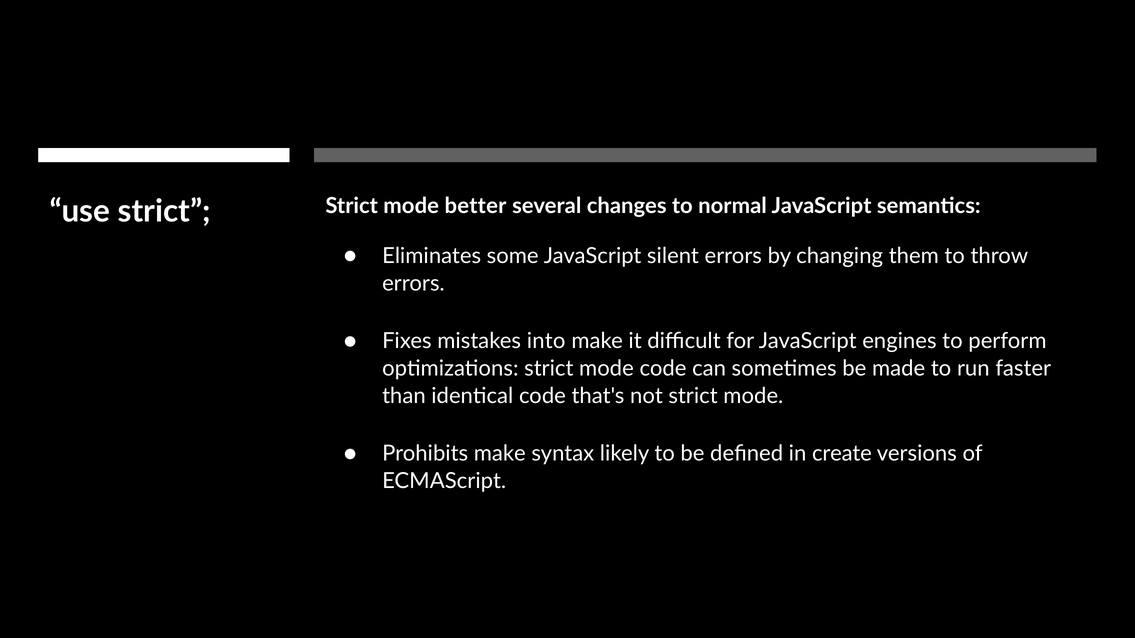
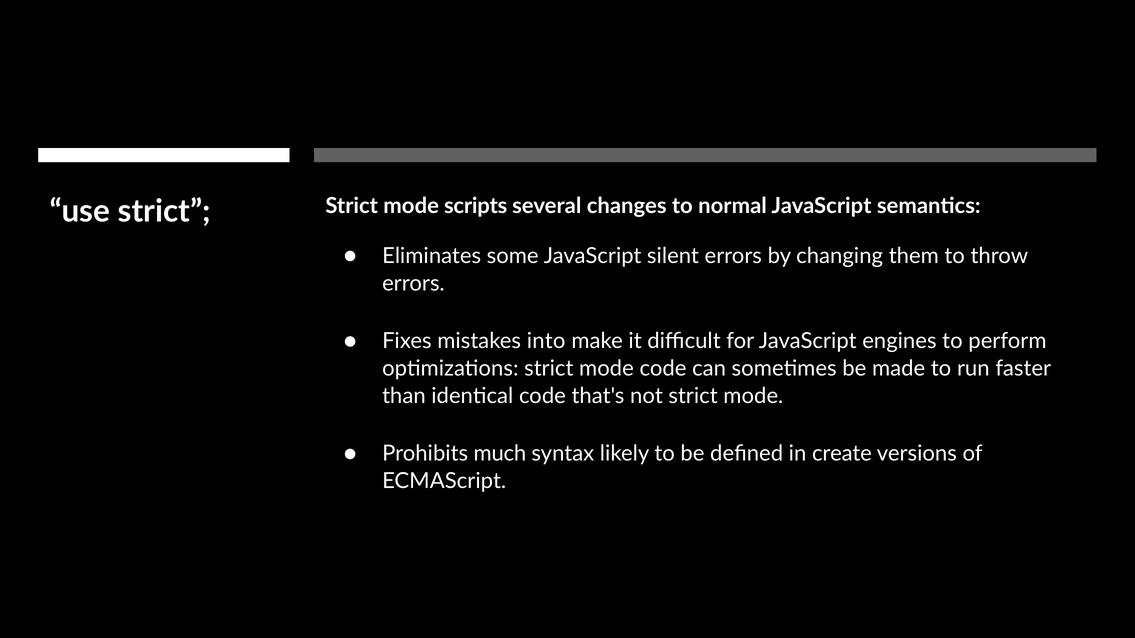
better: better -> scripts (476, 206)
Prohibits make: make -> much (500, 454)
